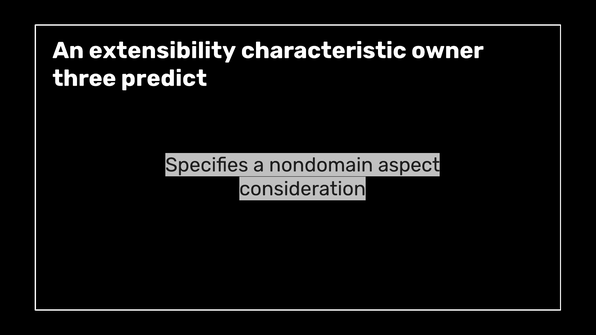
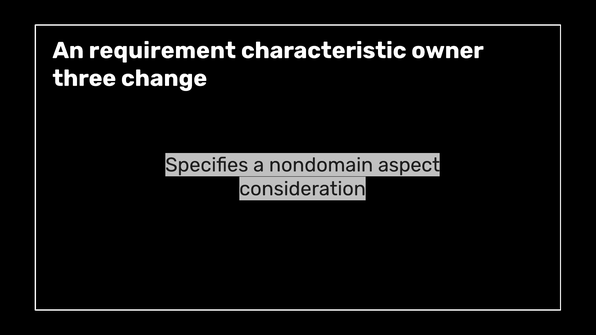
extensibility: extensibility -> requirement (162, 50)
predict: predict -> change (164, 78)
